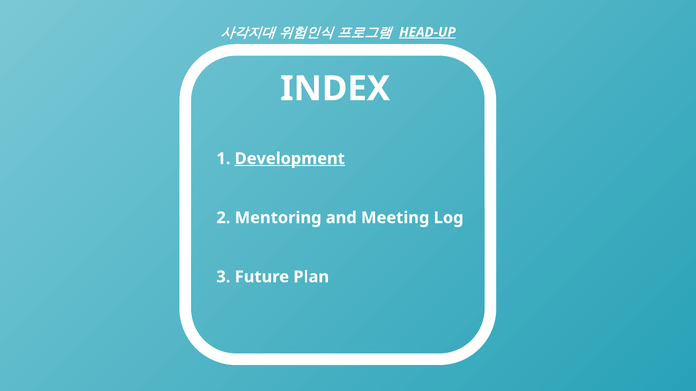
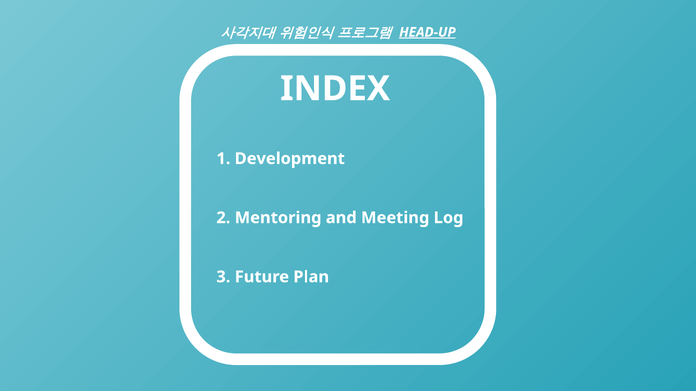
Development underline: present -> none (290, 159)
